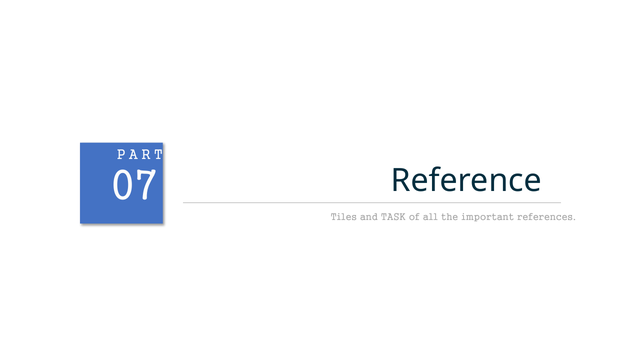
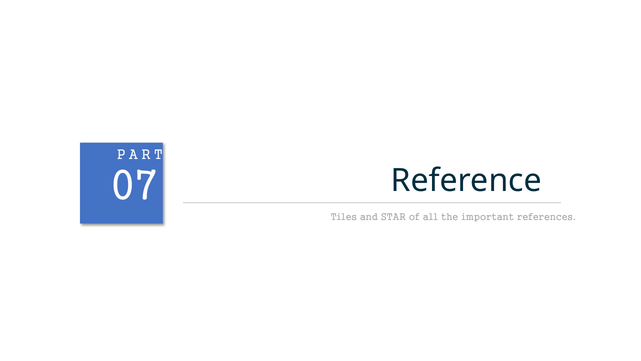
TASK: TASK -> STAR (393, 217)
